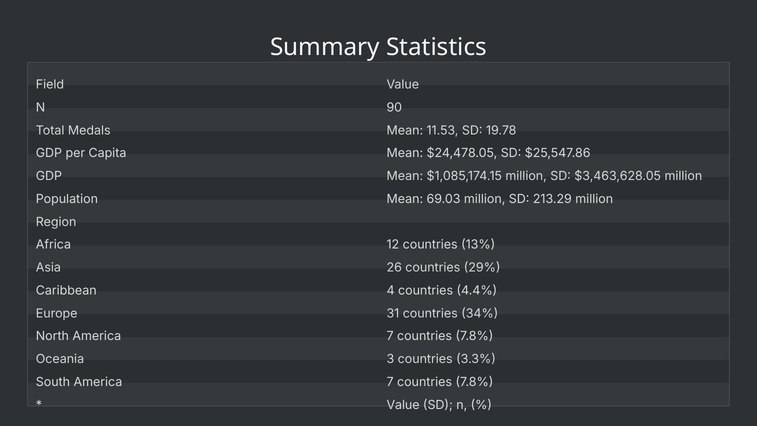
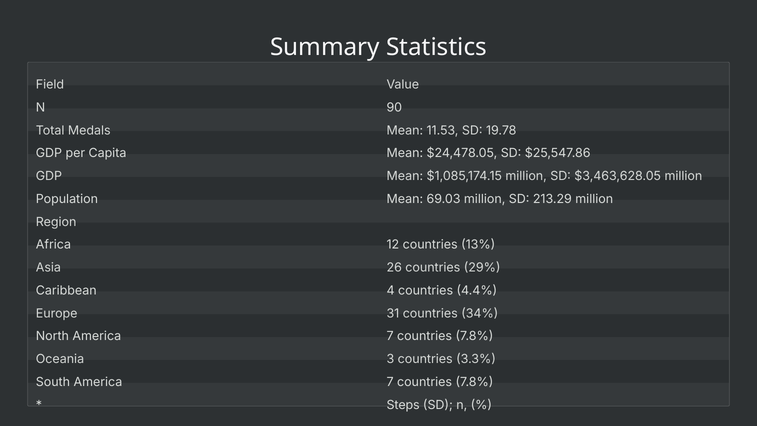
Value: Value -> Steps (403, 405)
